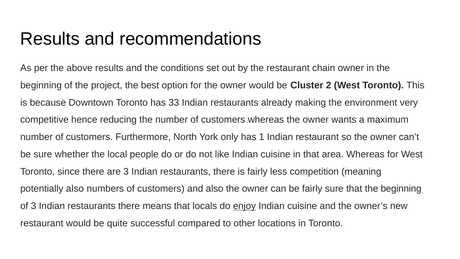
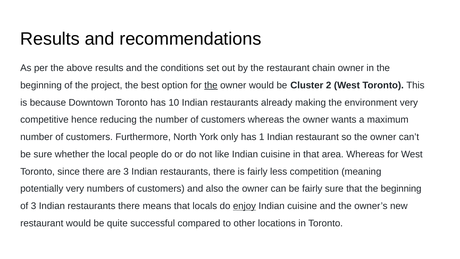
the underline: none -> present (211, 85)
33: 33 -> 10 (174, 102)
potentially also: also -> very (75, 189)
